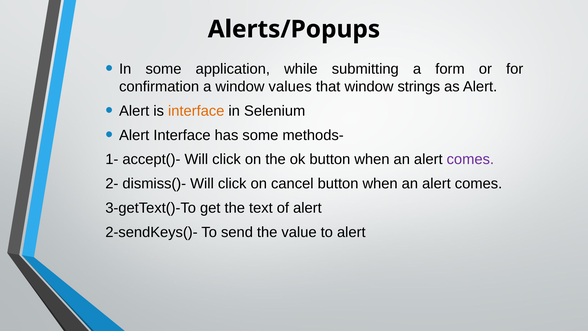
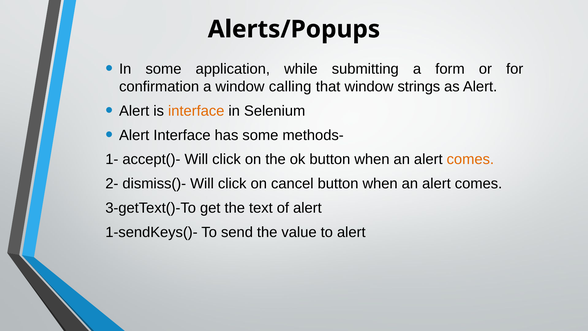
values: values -> calling (290, 87)
comes colour: purple -> orange (470, 159)
2-sendKeys()-: 2-sendKeys()- -> 1-sendKeys()- (151, 232)
